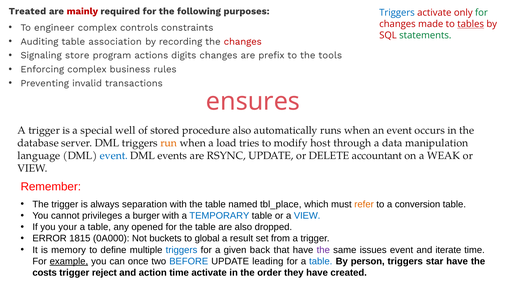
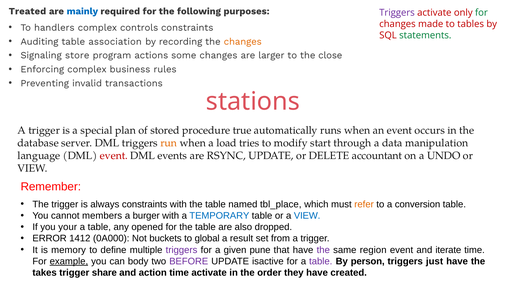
mainly colour: red -> blue (82, 11)
Triggers colour: blue -> purple (397, 13)
tables underline: present -> none (471, 24)
engineer: engineer -> handlers (54, 28)
changes colour: red -> orange (243, 42)
digits: digits -> some (184, 55)
prefix: prefix -> larger (271, 55)
tools: tools -> close (330, 55)
ensures: ensures -> stations (253, 101)
well: well -> plan (125, 130)
procedure also: also -> true (242, 130)
host: host -> start (321, 143)
event colour: blue -> red (114, 156)
WEAK: WEAK -> UNDO (444, 156)
always separation: separation -> constraints (145, 204)
privileges: privileges -> members (102, 215)
1815: 1815 -> 1412 (80, 238)
triggers colour: blue -> purple (182, 250)
back: back -> pune (260, 250)
issues: issues -> region (373, 250)
once: once -> body (138, 261)
BEFORE colour: blue -> purple (189, 261)
leading: leading -> isactive (268, 261)
table colour: blue -> purple (321, 261)
star: star -> just (435, 261)
costs: costs -> takes (45, 272)
reject: reject -> share (104, 272)
